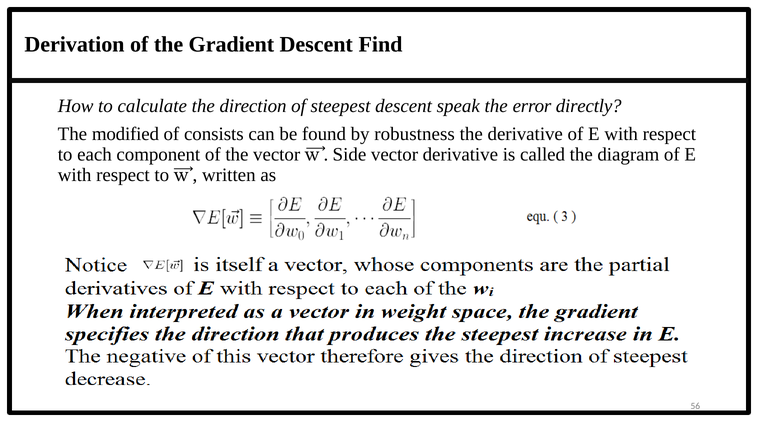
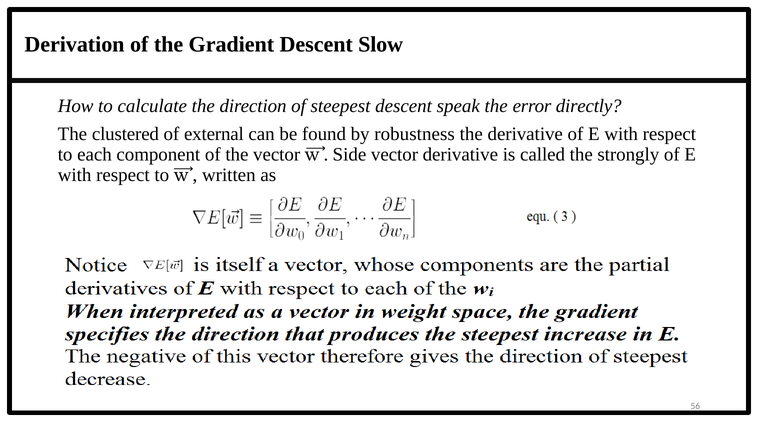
Find: Find -> Slow (381, 44)
modified: modified -> clustered (125, 134)
consists: consists -> external (214, 134)
diagram: diagram -> strongly (628, 154)
